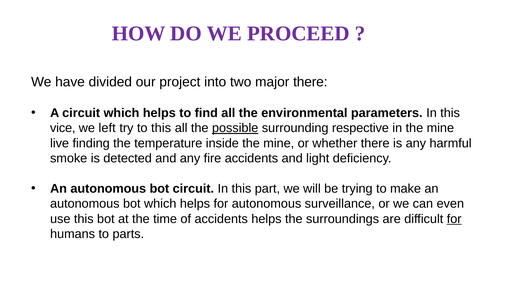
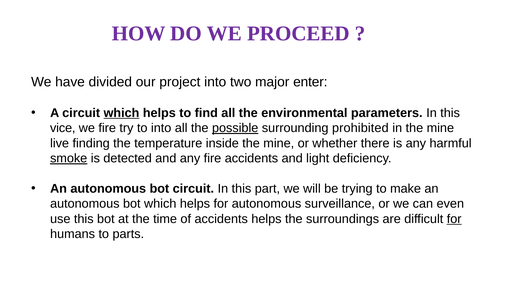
major there: there -> enter (310, 82)
which underline: none -> present (121, 113)
we left: left -> fire (107, 128)
to this: this -> into (161, 128)
respective: respective -> prohibited (360, 128)
smoke underline: none -> present (69, 158)
